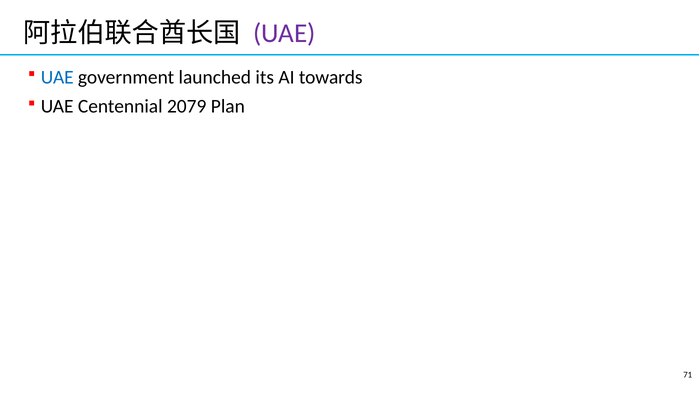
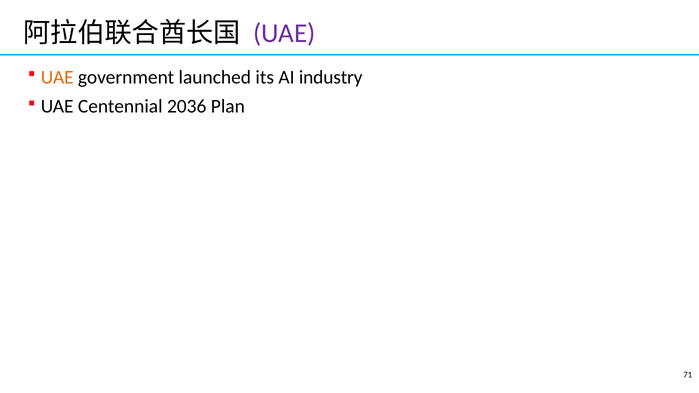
UAE colour: blue -> orange (57, 77)
towards: towards -> industry (331, 77)
2079: 2079 -> 2036 (187, 107)
